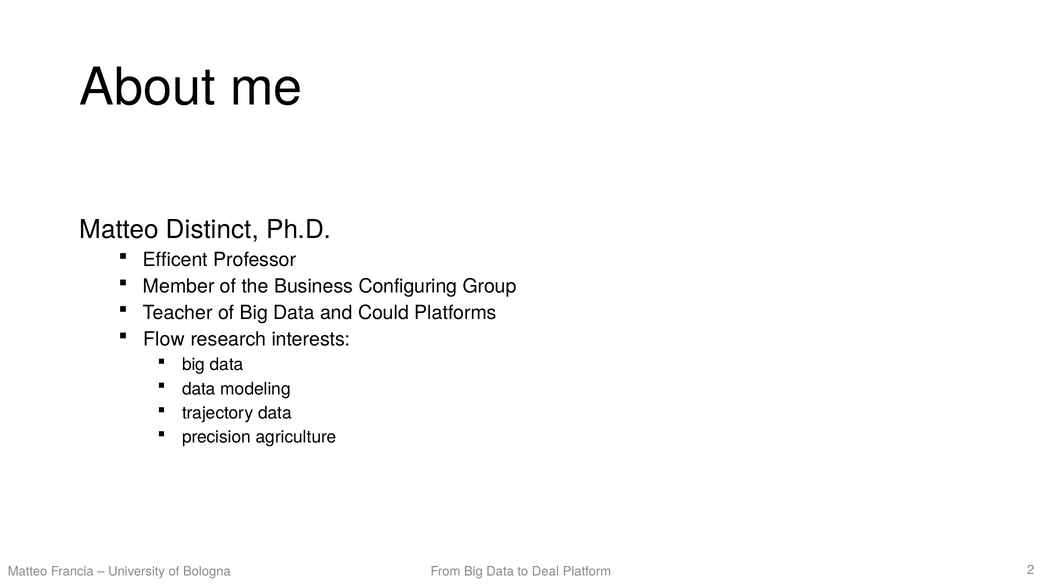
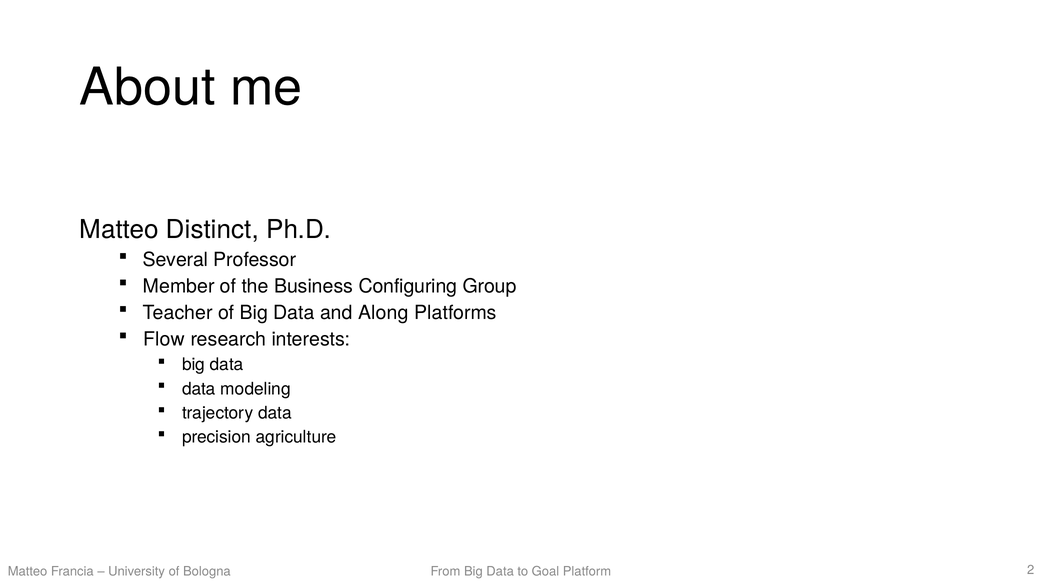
Efficent: Efficent -> Several (176, 260)
Could: Could -> Along (383, 313)
Deal: Deal -> Goal (545, 571)
